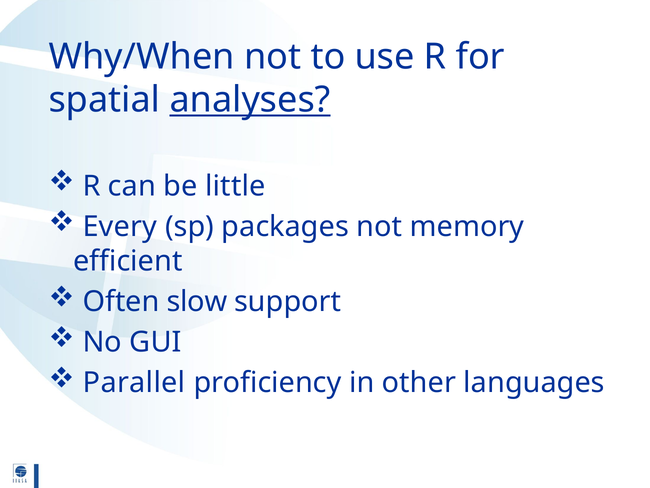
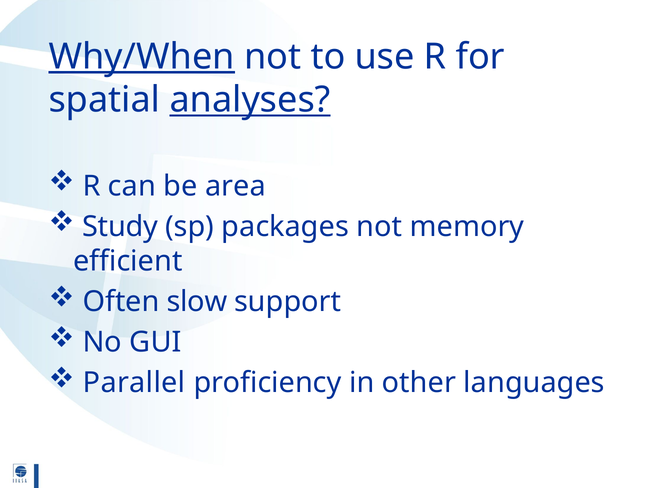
Why/When underline: none -> present (142, 57)
little: little -> area (235, 186)
Every: Every -> Study (120, 226)
